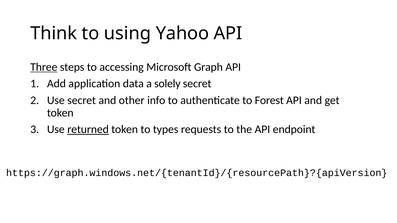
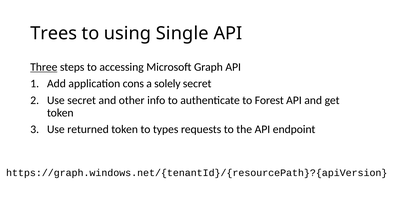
Think: Think -> Trees (54, 33)
Yahoo: Yahoo -> Single (182, 33)
data: data -> cons (133, 84)
returned underline: present -> none (88, 130)
